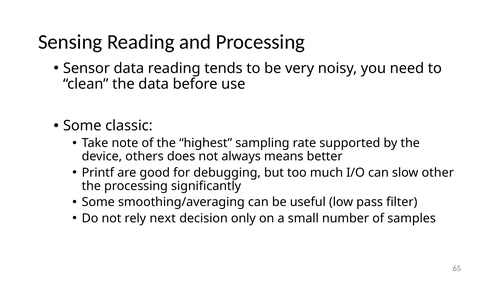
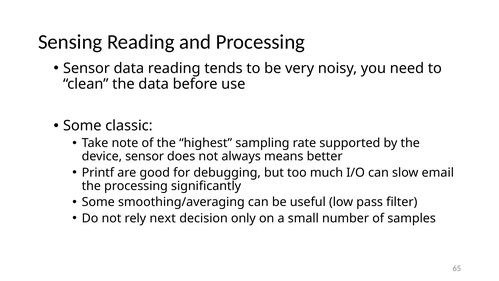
device others: others -> sensor (145, 156)
other: other -> email (438, 172)
